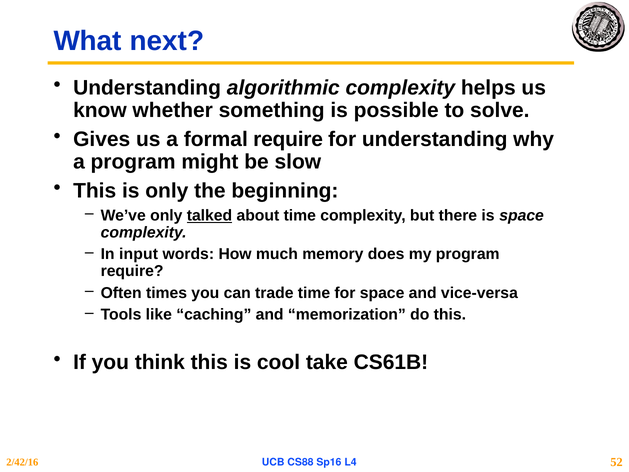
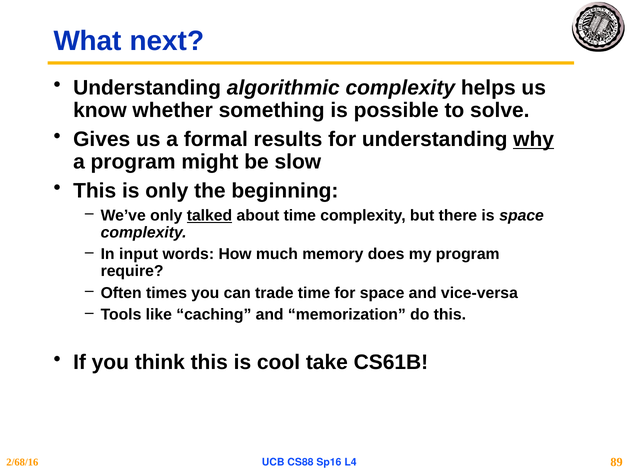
formal require: require -> results (288, 139)
why underline: none -> present (534, 139)
2/42/16: 2/42/16 -> 2/68/16 (22, 462)
52: 52 -> 89 (617, 462)
